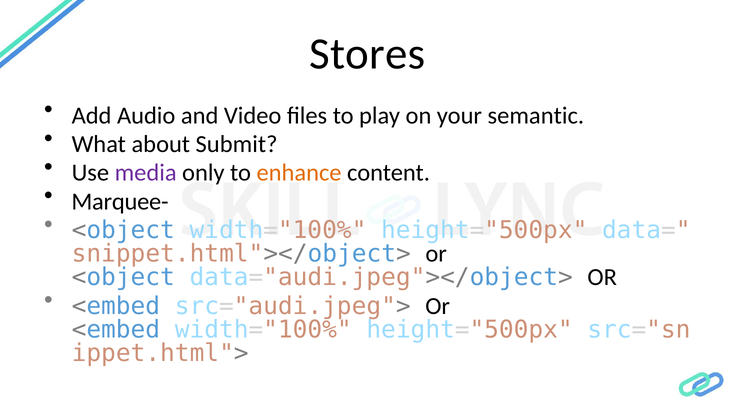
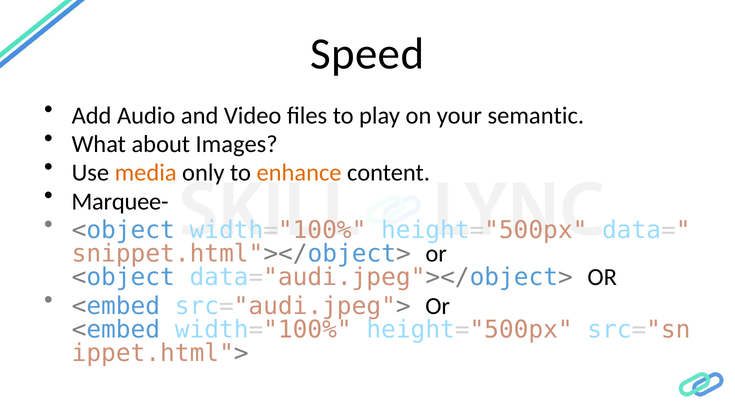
Stores: Stores -> Speed (367, 54)
Submit: Submit -> Images (237, 144)
media colour: purple -> orange (146, 173)
